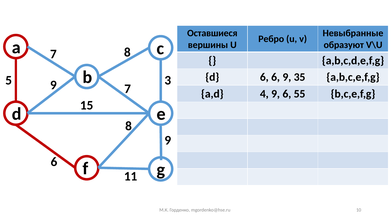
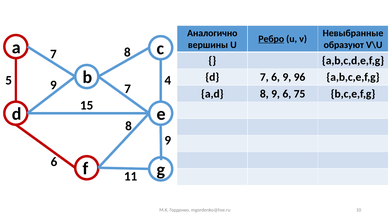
Оставшиеся: Оставшиеся -> Аналогично (212, 33)
Ребро underline: none -> present (271, 39)
d 6: 6 -> 7 (264, 77)
35: 35 -> 96 (300, 77)
3: 3 -> 4 (168, 80)
a,d 4: 4 -> 8 (264, 94)
55: 55 -> 75 (300, 94)
